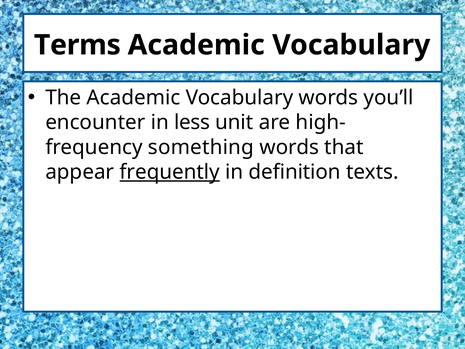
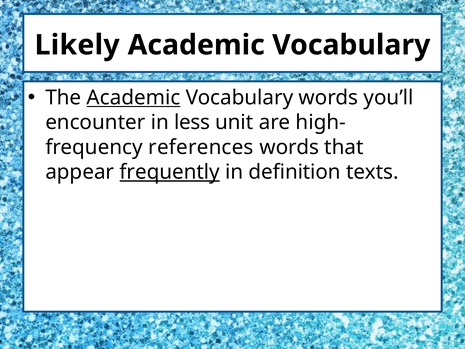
Terms: Terms -> Likely (77, 45)
Academic underline: none -> present (133, 98)
something: something -> references (201, 147)
